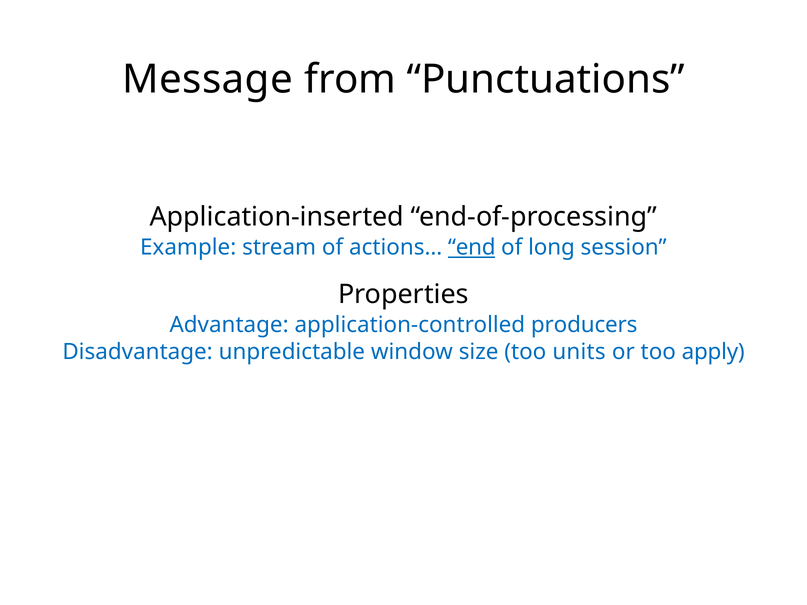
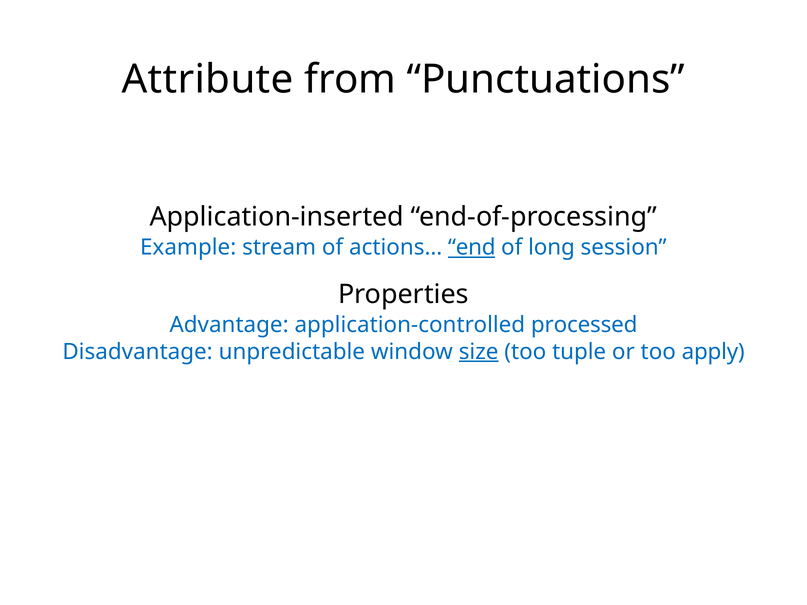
Message: Message -> Attribute (208, 79)
producers: producers -> processed (584, 325)
size underline: none -> present (479, 352)
units: units -> tuple (579, 352)
